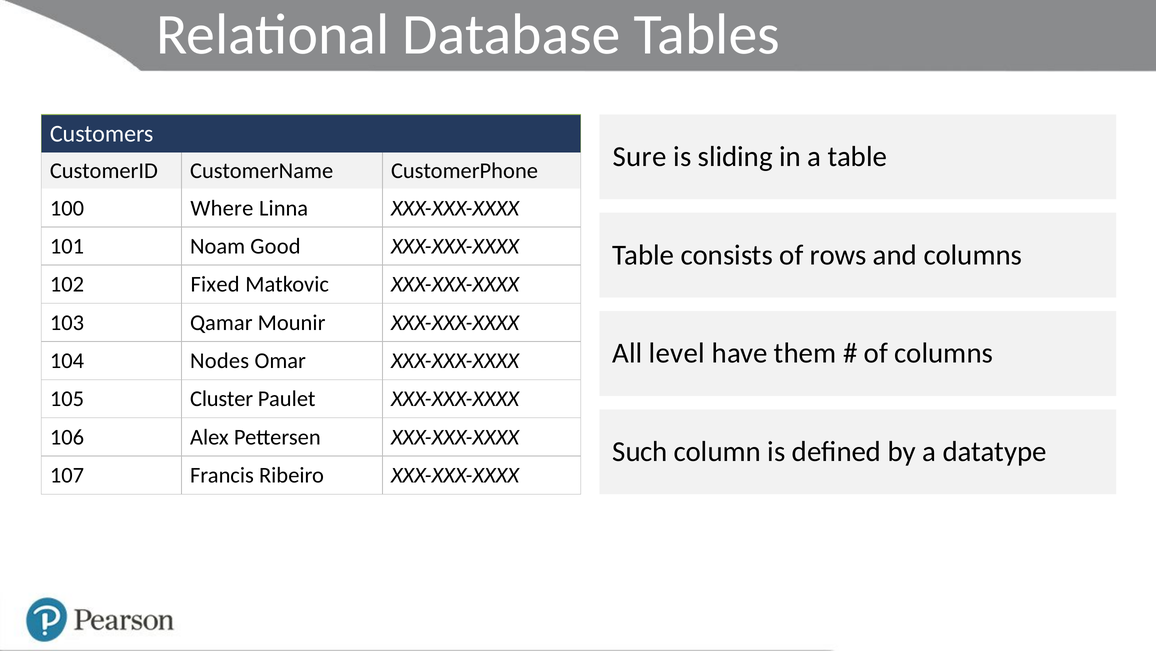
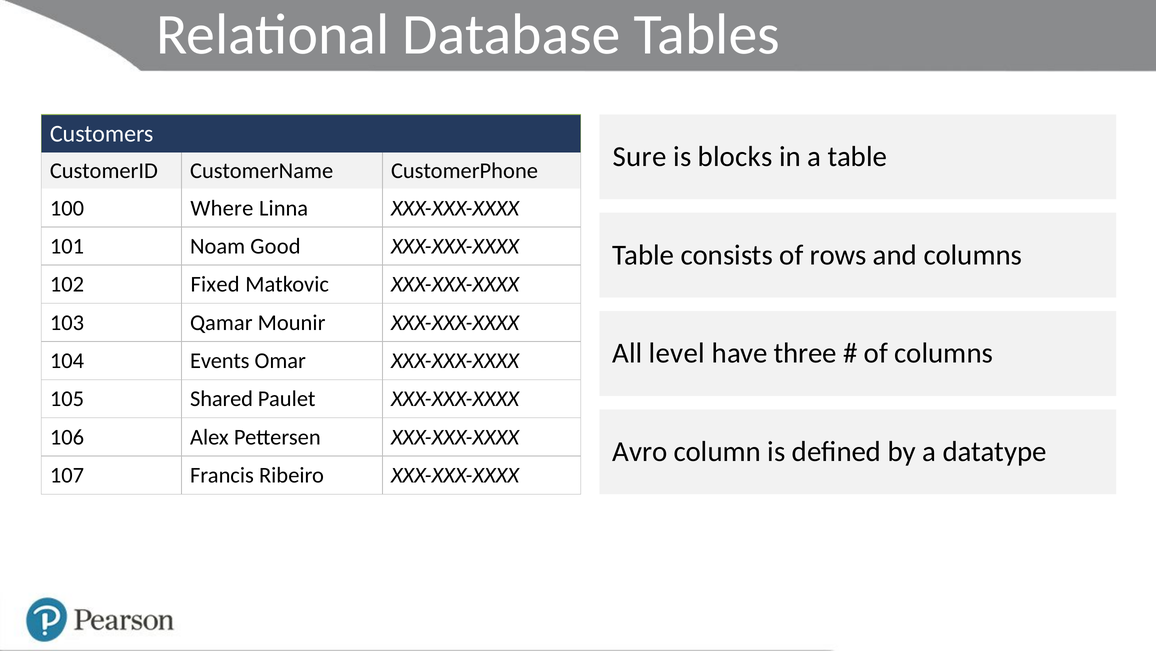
sliding: sliding -> blocks (735, 156)
them: them -> three (805, 353)
Nodes: Nodes -> Events (220, 360)
Cluster: Cluster -> Shared (222, 399)
Such: Such -> Avro (640, 451)
